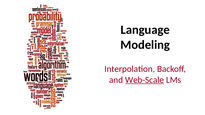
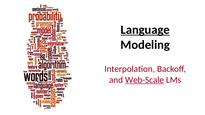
Language underline: none -> present (145, 30)
